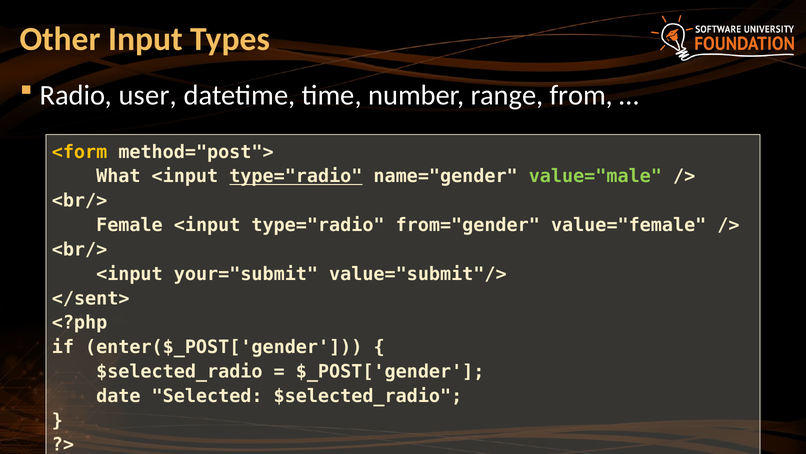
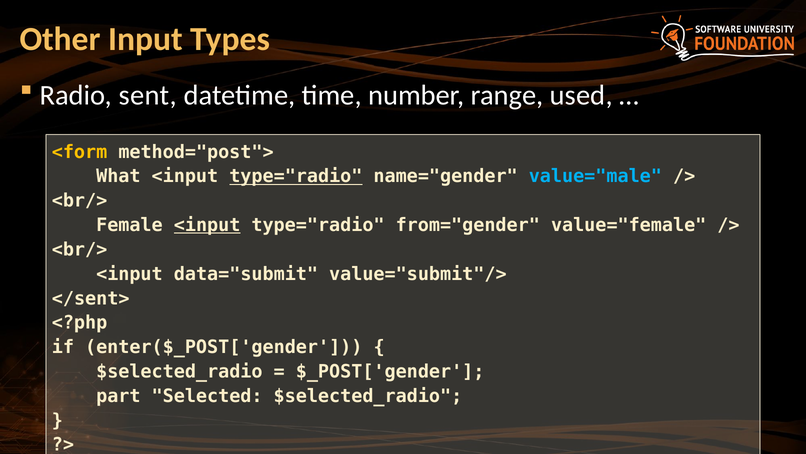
user: user -> sent (148, 95)
from: from -> used (581, 95)
value="male colour: light green -> light blue (595, 176)
<input underline: none -> present (207, 225)
your="submit: your="submit -> data="submit (246, 274)
date: date -> part (118, 396)
